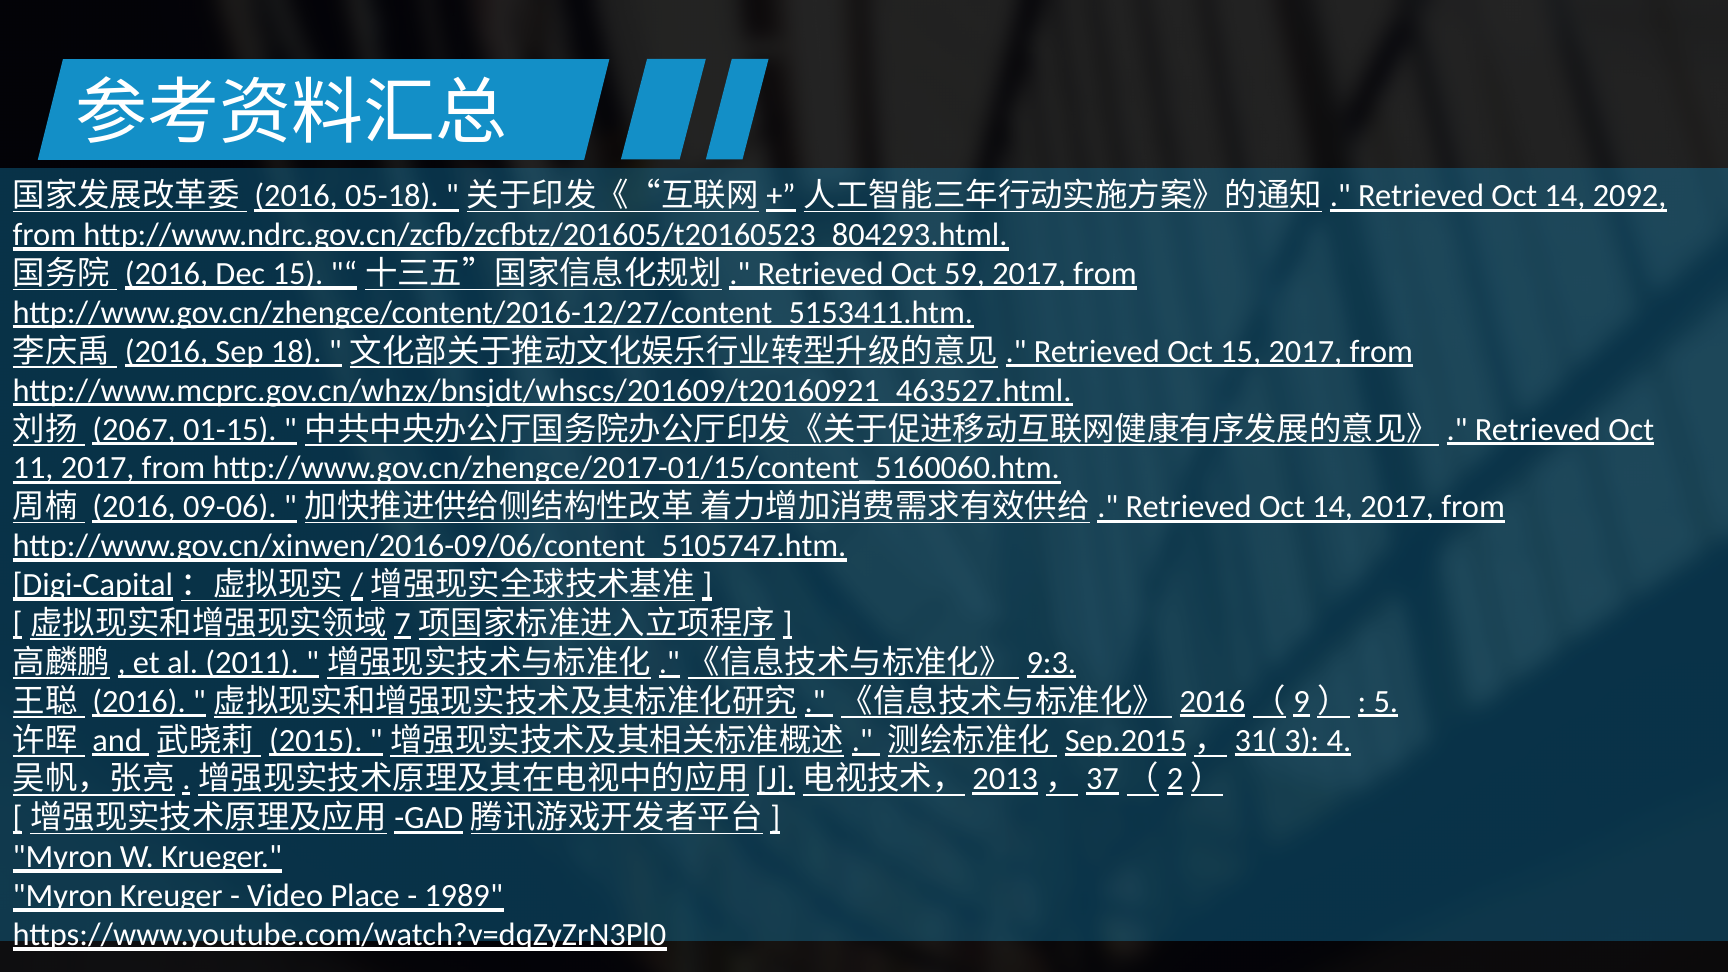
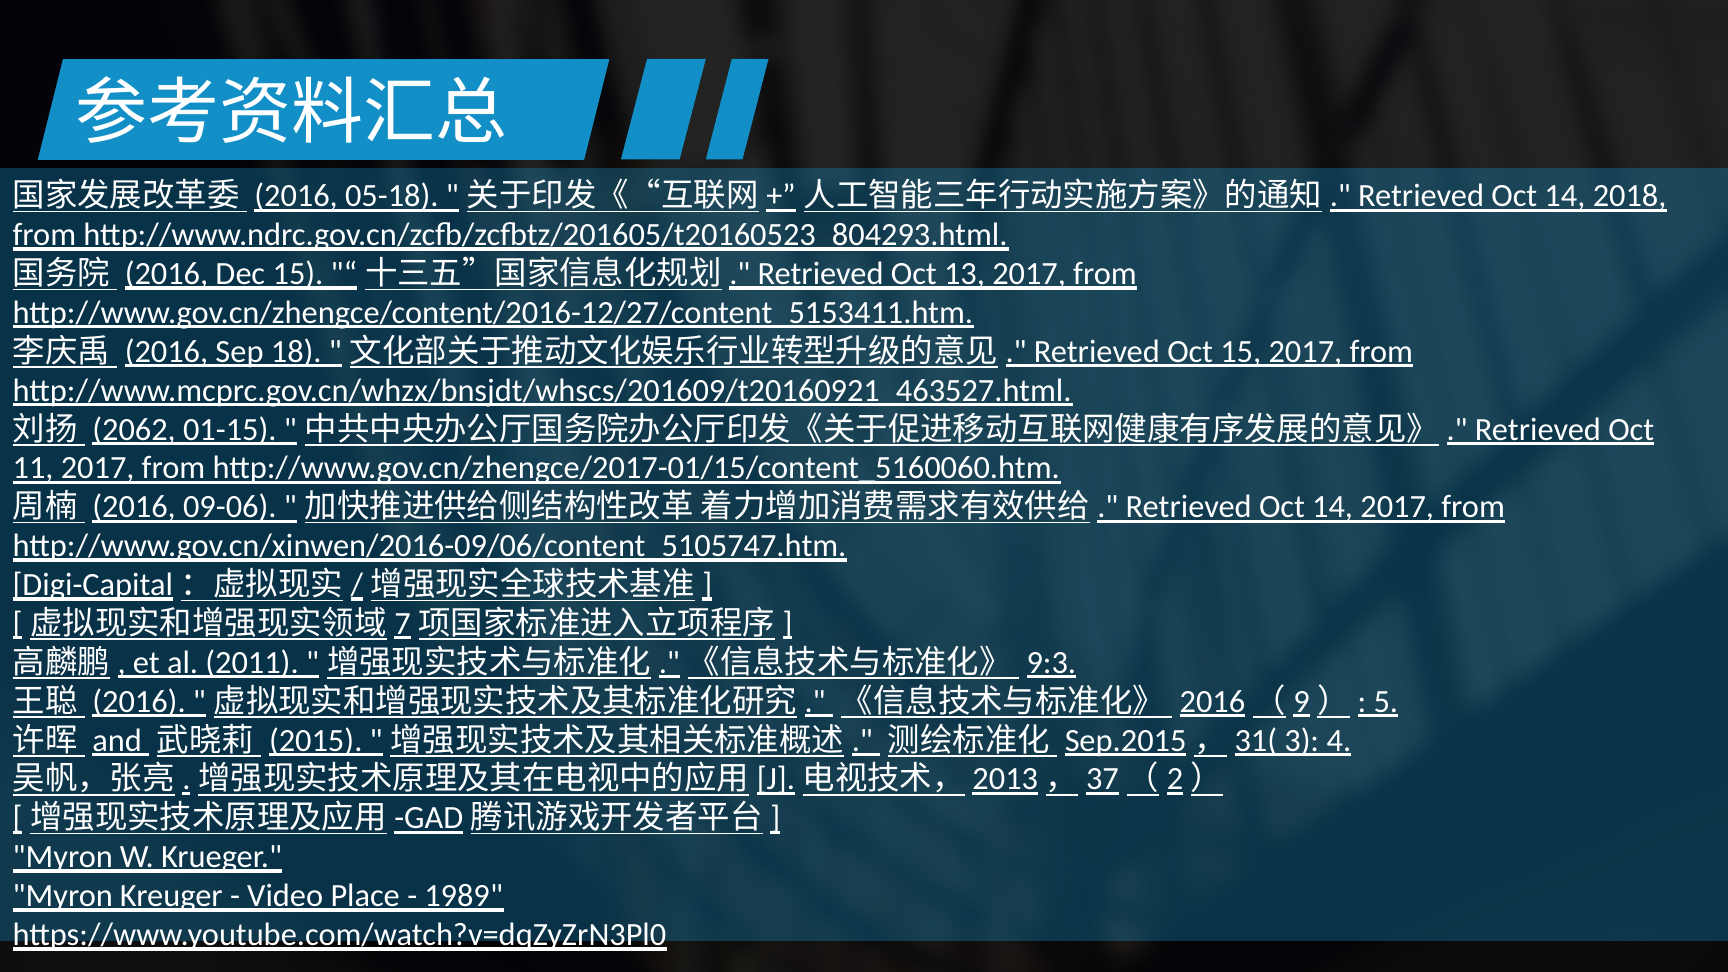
2092: 2092 -> 2018 (1630, 196)
59: 59 -> 13 (964, 274)
2067: 2067 -> 2062 (134, 429)
